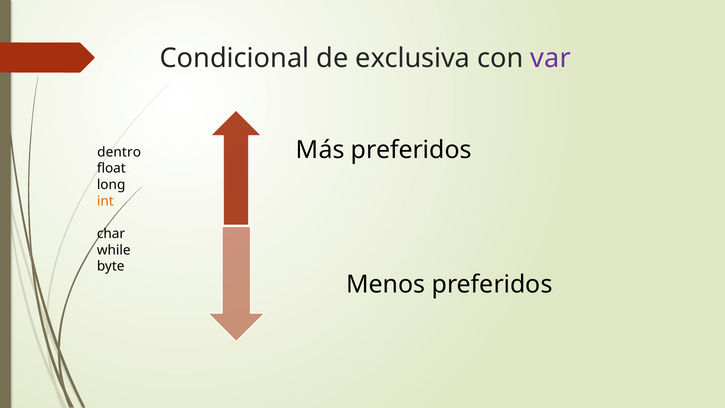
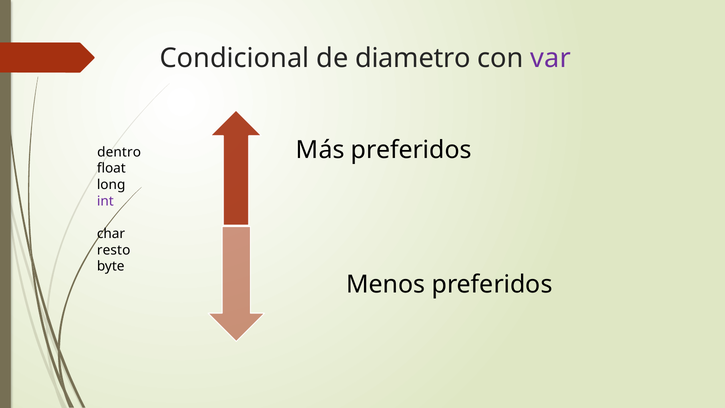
exclusiva: exclusiva -> diametro (413, 58)
int colour: orange -> purple (105, 201)
while: while -> resto (114, 250)
